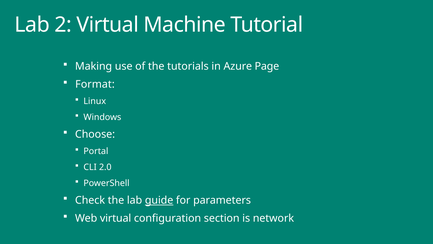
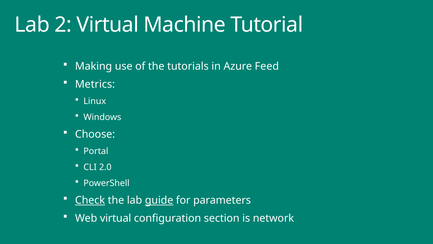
Page: Page -> Feed (267, 66)
Format: Format -> Metrics (95, 84)
Check underline: none -> present (90, 200)
